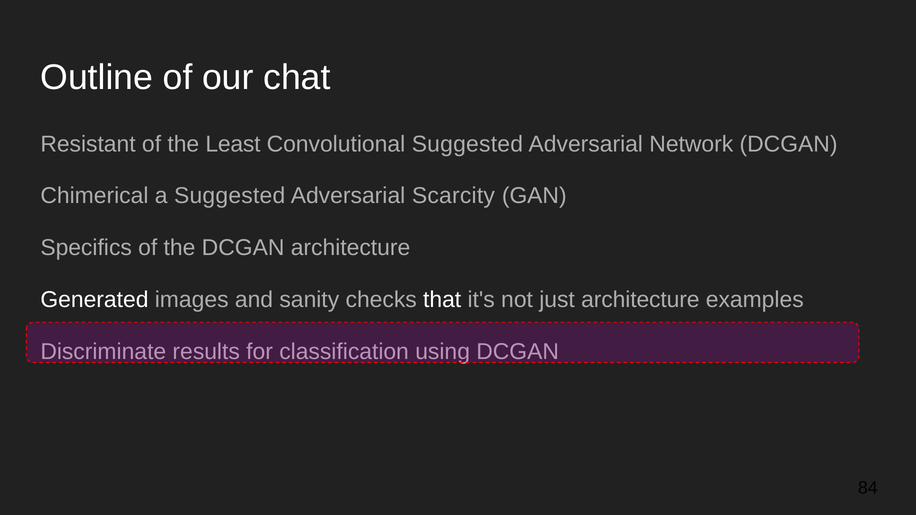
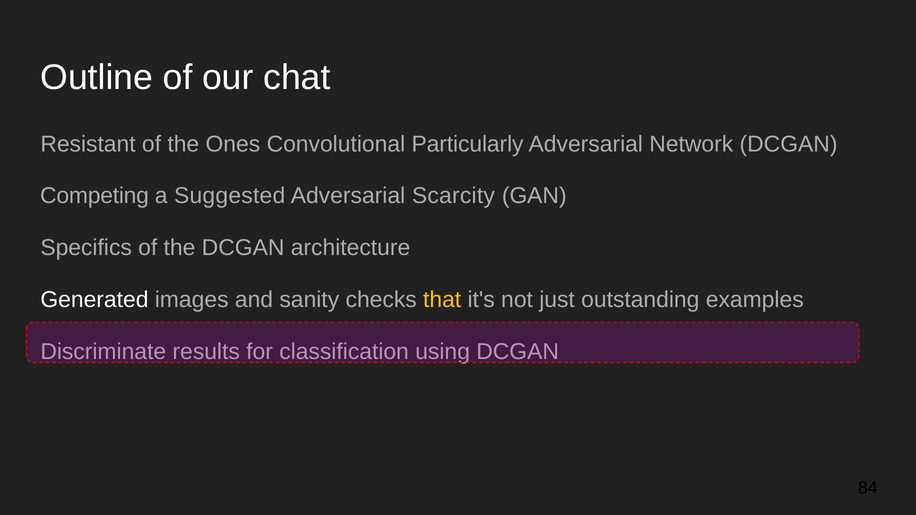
Least: Least -> Ones (233, 144)
Convolutional Suggested: Suggested -> Particularly (468, 144)
Chimerical: Chimerical -> Competing (95, 196)
that colour: white -> yellow (442, 300)
just architecture: architecture -> outstanding (640, 300)
